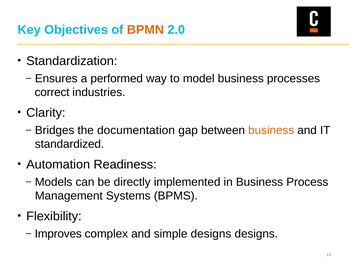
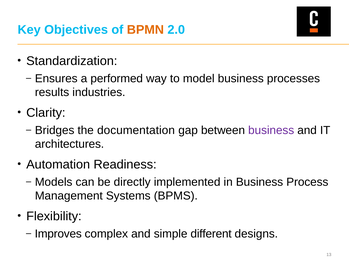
correct: correct -> results (52, 93)
business colour: orange -> purple (271, 131)
standardized: standardized -> architectures (69, 145)
simple designs: designs -> different (211, 234)
